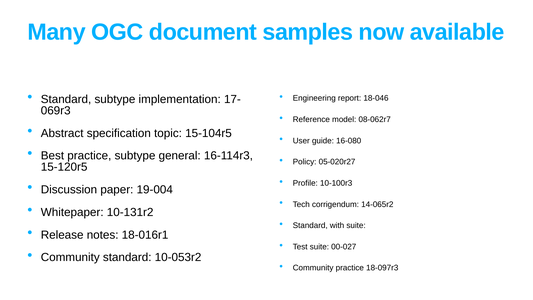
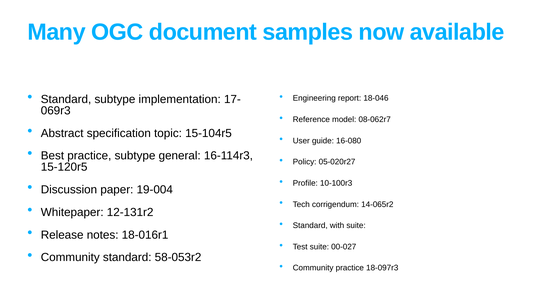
10-131r2: 10-131r2 -> 12-131r2 (130, 212)
10-053r2: 10-053r2 -> 58-053r2 (178, 257)
